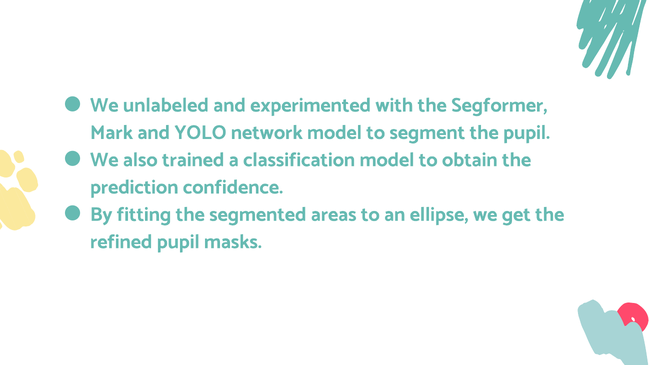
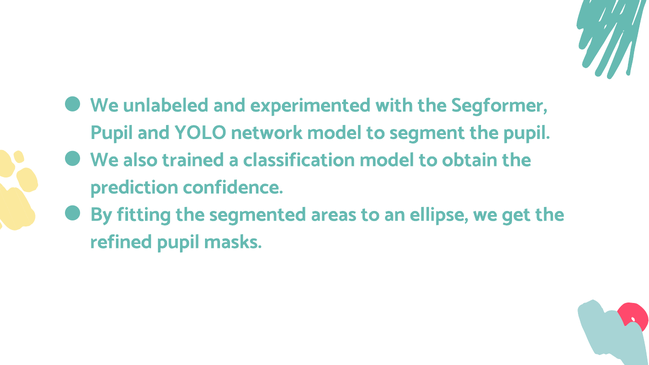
Mark: Mark -> Pupil (112, 132)
